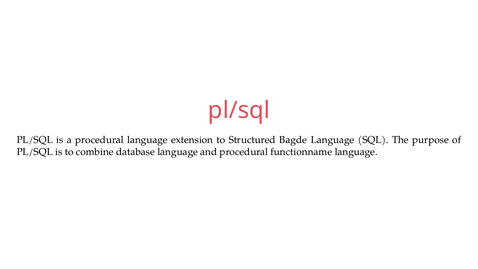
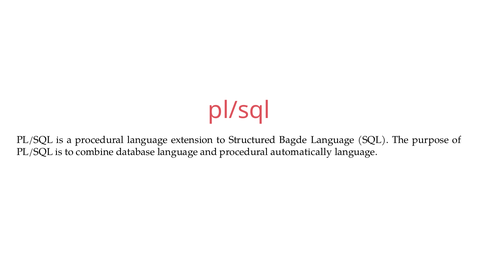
functionname: functionname -> automatically (301, 152)
